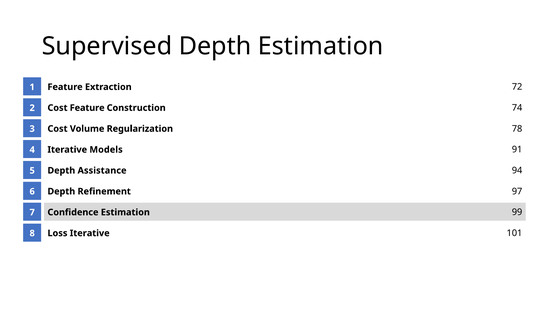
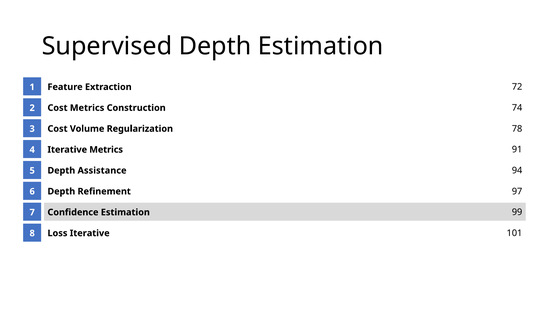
Cost Feature: Feature -> Metrics (87, 108)
Iterative Models: Models -> Metrics (106, 150)
